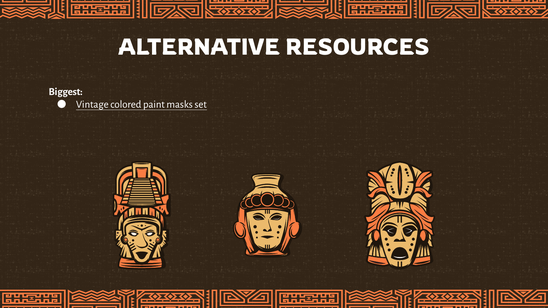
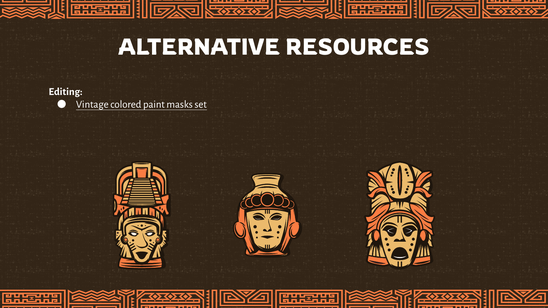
Biggest: Biggest -> Editing (66, 92)
